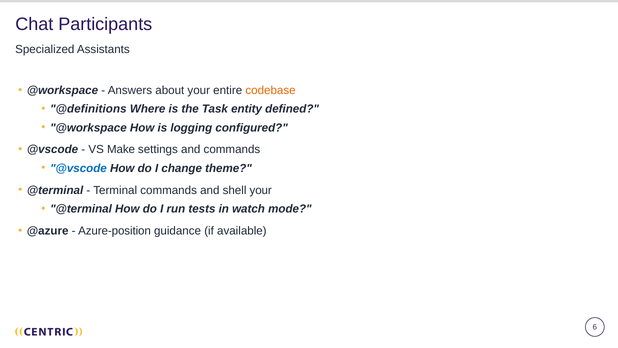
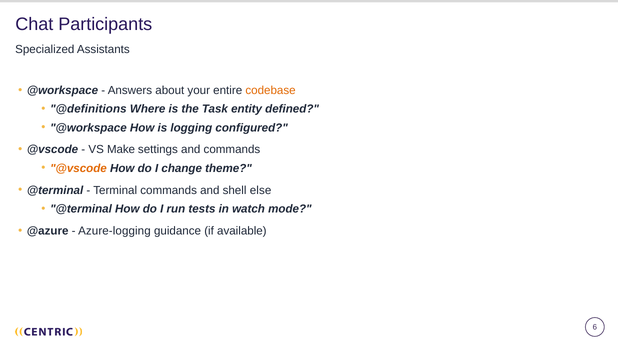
@vscode colour: blue -> orange (78, 168)
shell your: your -> else (261, 190)
Azure-position: Azure-position -> Azure-logging (114, 231)
